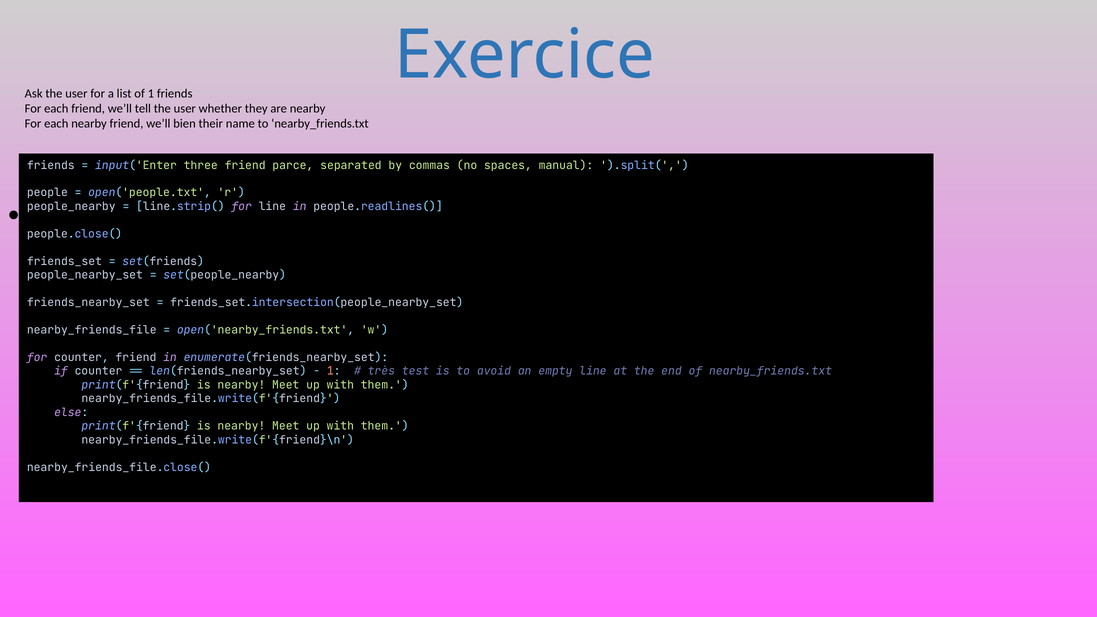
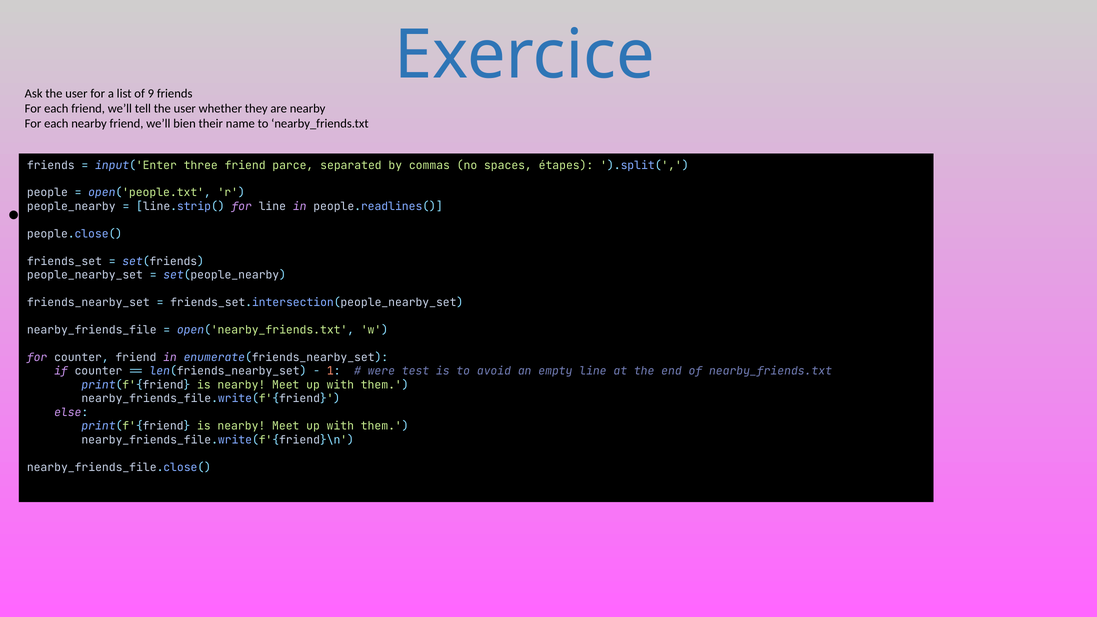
of 1: 1 -> 9 (151, 94)
manual: manual -> étapes (566, 165)
très: très -> were (381, 371)
